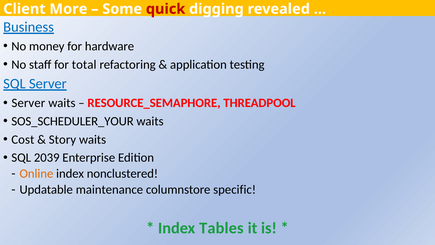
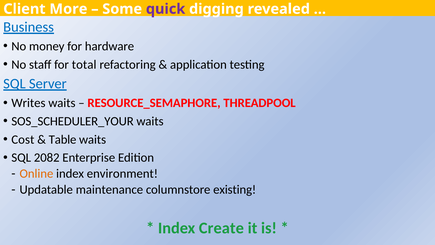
quick colour: red -> purple (166, 9)
Server: Server -> Writes (28, 103)
Story: Story -> Table (63, 139)
2039: 2039 -> 2082 (47, 158)
nonclustered: nonclustered -> environment (122, 174)
specific: specific -> existing (235, 190)
Tables: Tables -> Create (221, 228)
